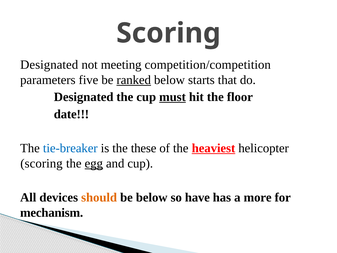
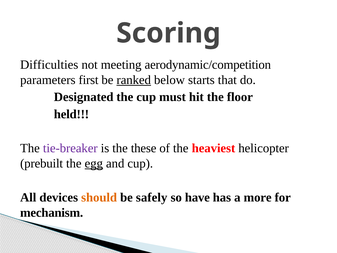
Designated: Designated -> Difficulties (49, 65)
competition/competition: competition/competition -> aerodynamic/competition (208, 65)
five: five -> first (89, 80)
must underline: present -> none (173, 97)
date: date -> held (71, 114)
tie-breaker colour: blue -> purple (70, 148)
heaviest underline: present -> none (213, 148)
scoring: scoring -> prebuilt (42, 163)
be below: below -> safely (152, 197)
